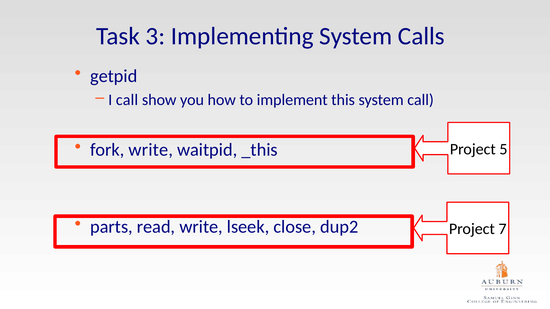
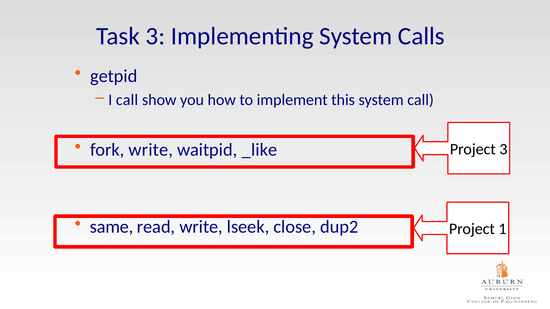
_this: _this -> _like (260, 150)
Project 5: 5 -> 3 (503, 149)
parts: parts -> same (112, 227)
7: 7 -> 1 (503, 229)
